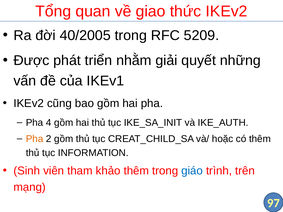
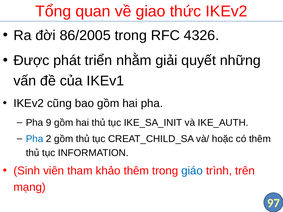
40/2005: 40/2005 -> 86/2005 (85, 36)
5209: 5209 -> 4326 (201, 36)
4: 4 -> 9 (49, 123)
Pha colour: orange -> blue (35, 139)
